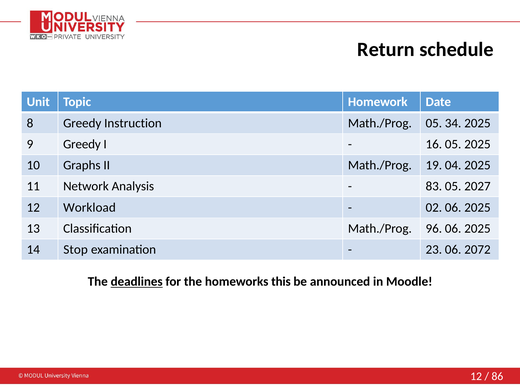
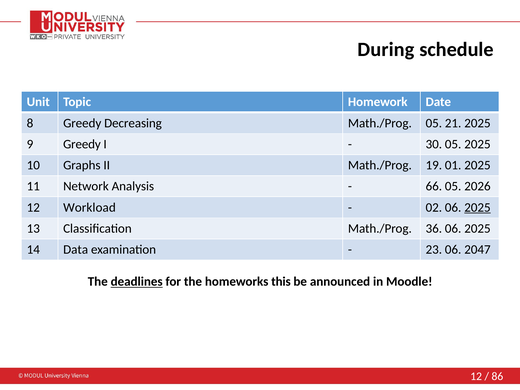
Return: Return -> During (386, 50)
Instruction: Instruction -> Decreasing (133, 123)
34: 34 -> 21 (453, 123)
16: 16 -> 30 (434, 144)
04: 04 -> 01 (453, 165)
83: 83 -> 66 (434, 186)
2027: 2027 -> 2026 (477, 186)
2025 underline: none -> present (477, 207)
96: 96 -> 36 (434, 229)
Stop: Stop -> Data (76, 250)
2072: 2072 -> 2047 (477, 250)
